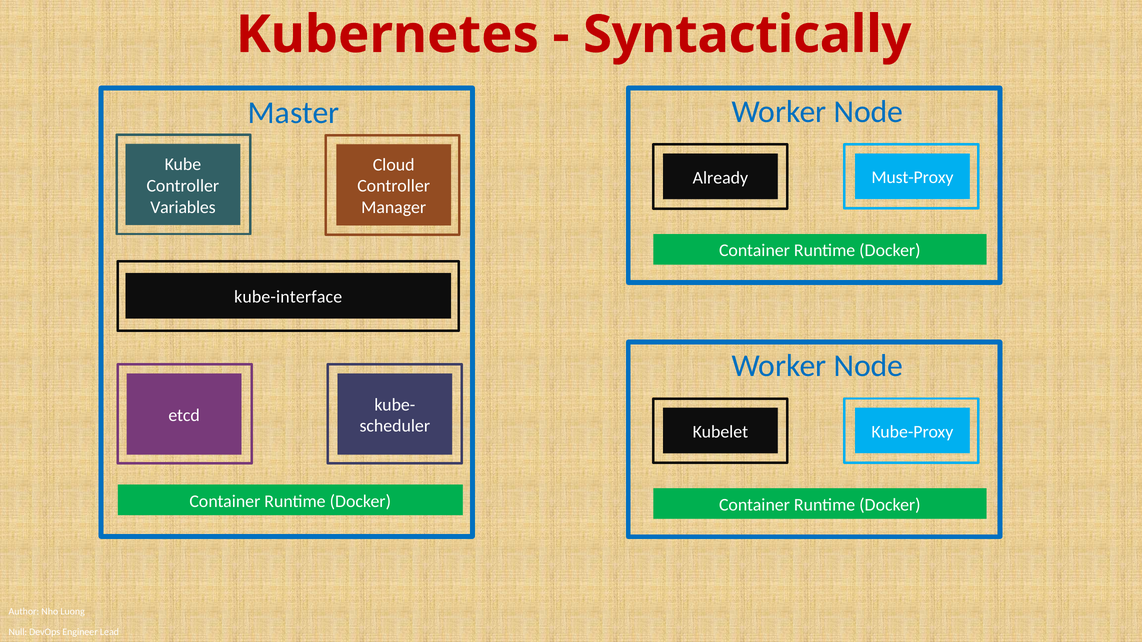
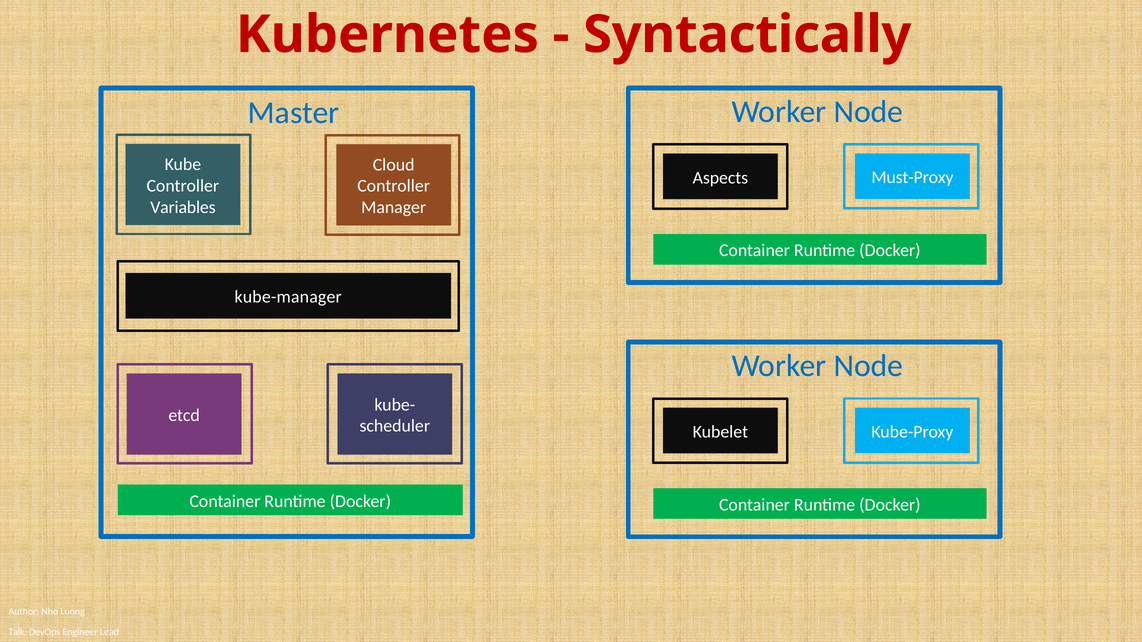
Already: Already -> Aspects (720, 178)
kube-interface: kube-interface -> kube-manager (288, 297)
Null: Null -> Talk (18, 632)
